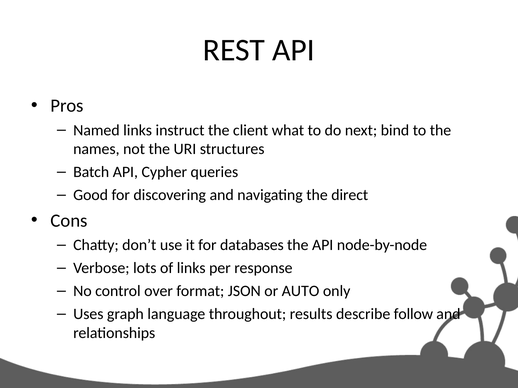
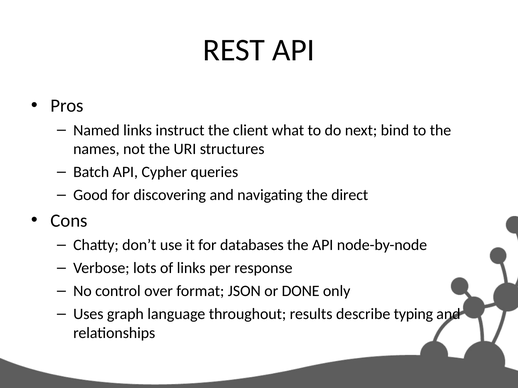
AUTO: AUTO -> DONE (301, 291)
follow: follow -> typing (413, 314)
